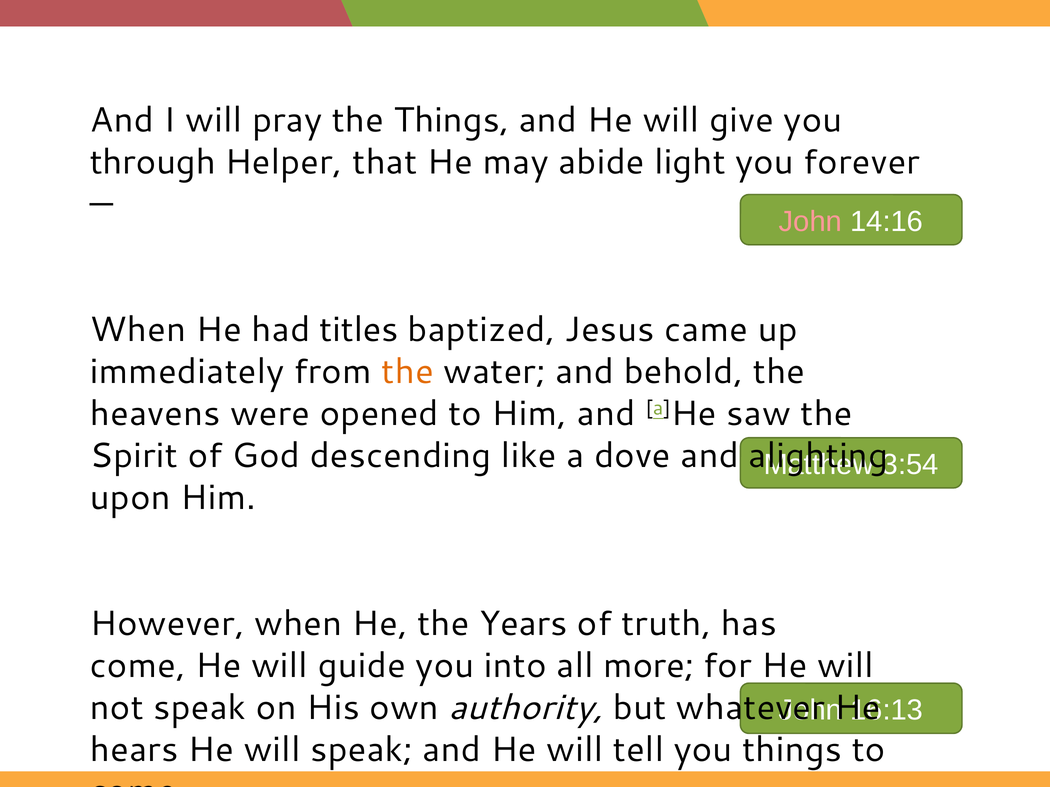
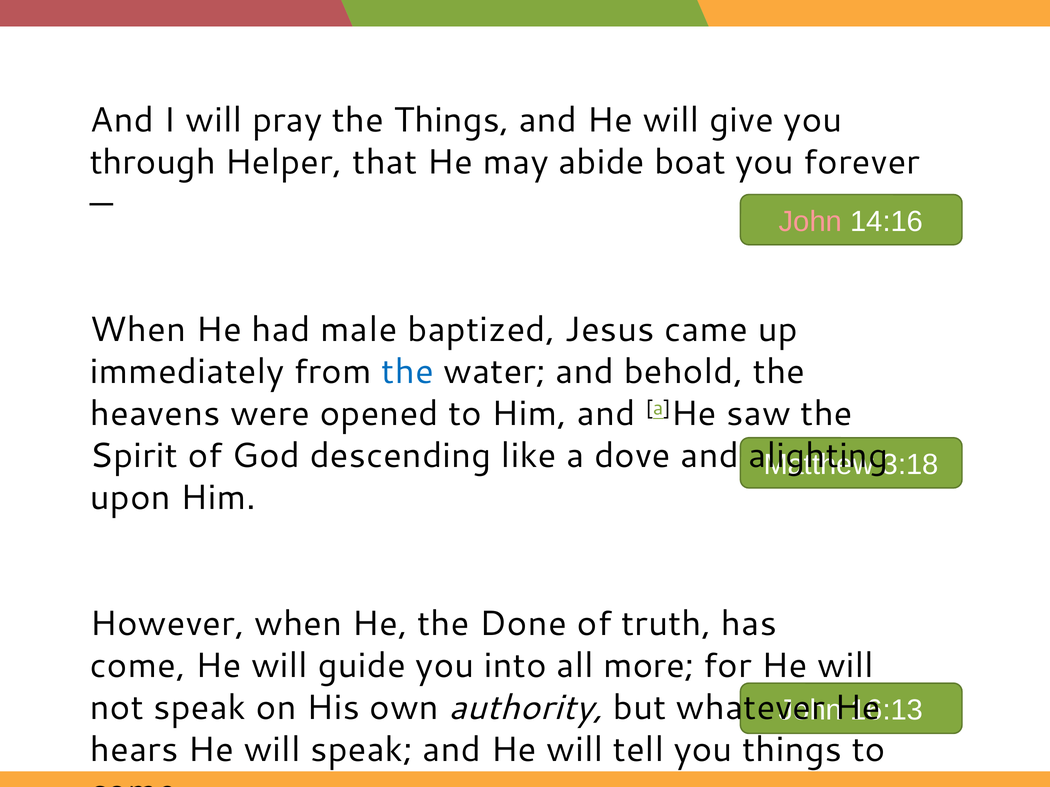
light: light -> boat (690, 162)
titles: titles -> male (359, 330)
the colour: orange -> blue (408, 372)
3:54: 3:54 -> 3:18 (910, 465)
Years: Years -> Done (523, 624)
